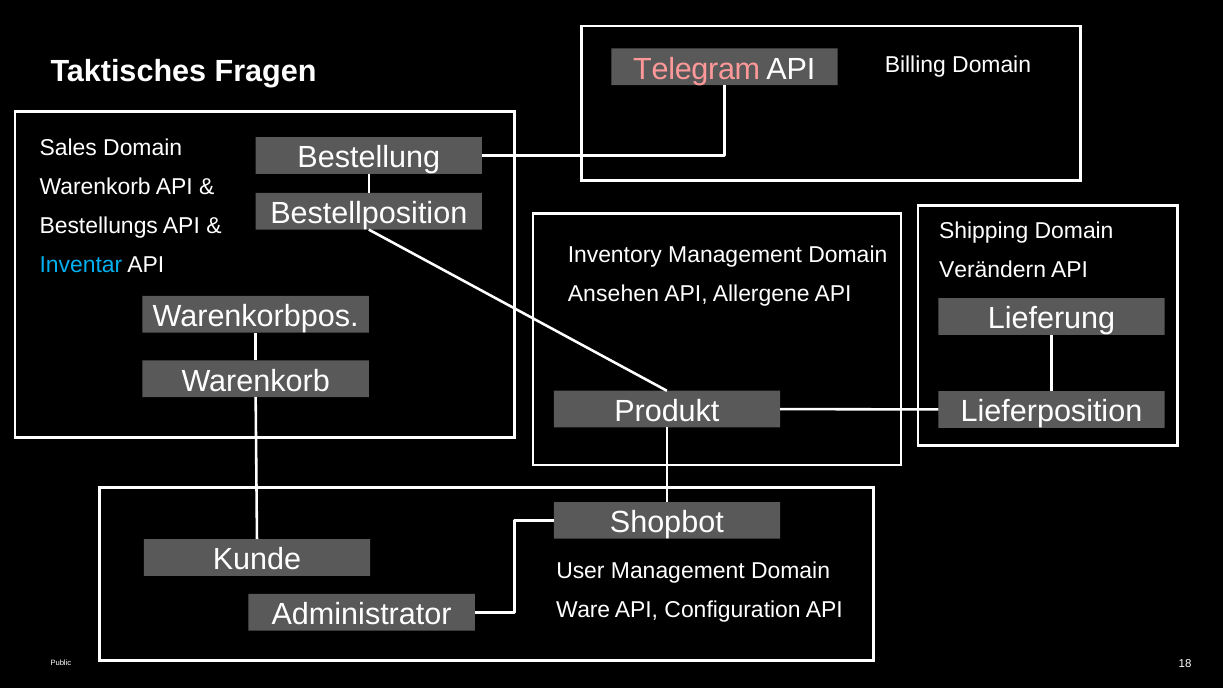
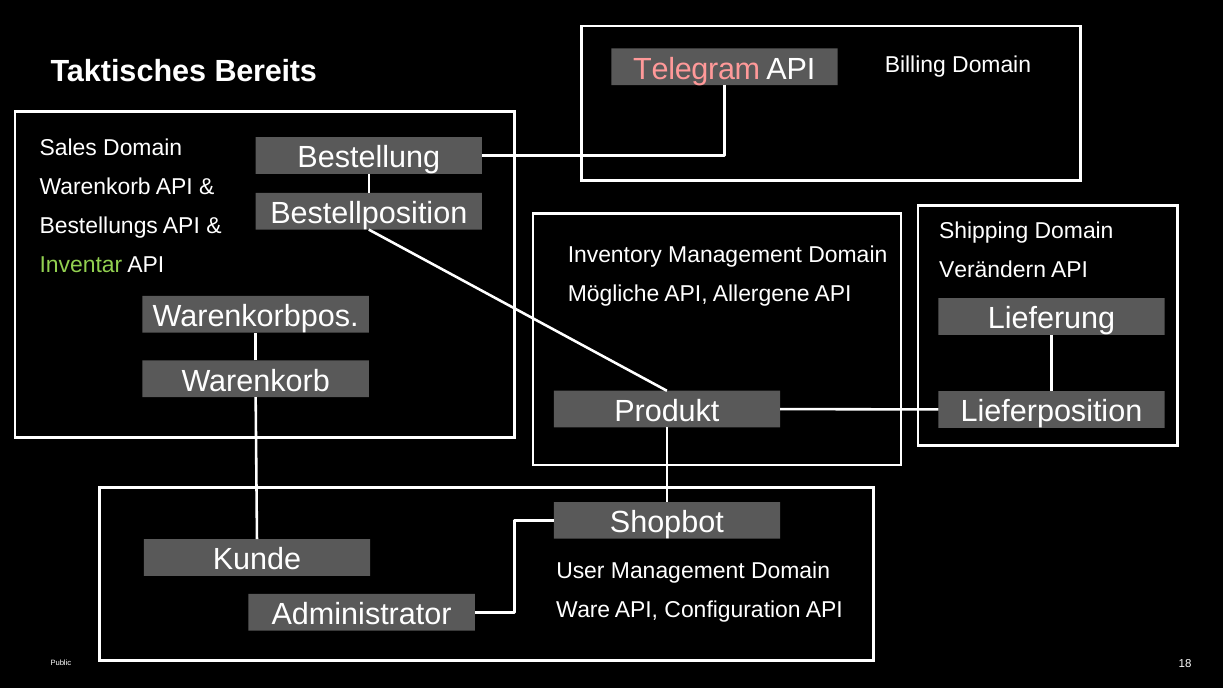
Fragen: Fragen -> Bereits (266, 71)
Inventar colour: light blue -> light green (81, 265)
Ansehen: Ansehen -> Mögliche (614, 294)
